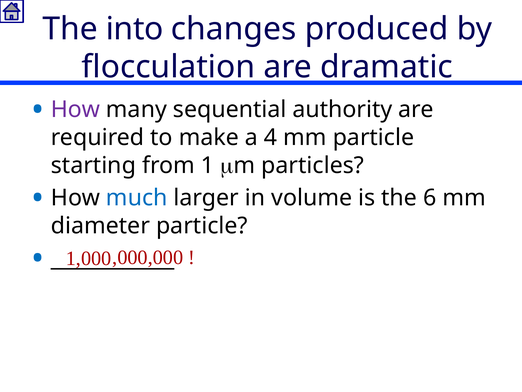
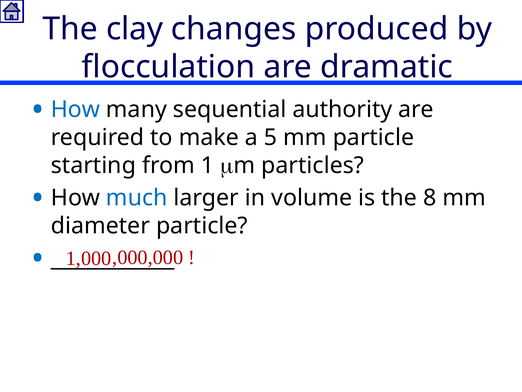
into: into -> clay (135, 29)
How colour: purple -> blue (75, 110)
4: 4 -> 5 (271, 137)
6: 6 -> 8 (430, 198)
